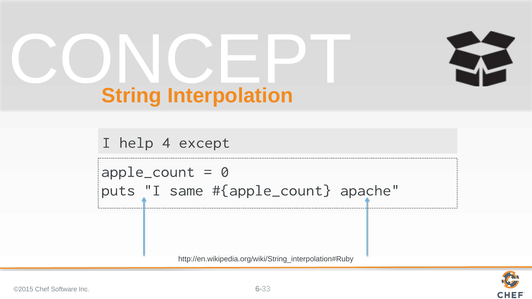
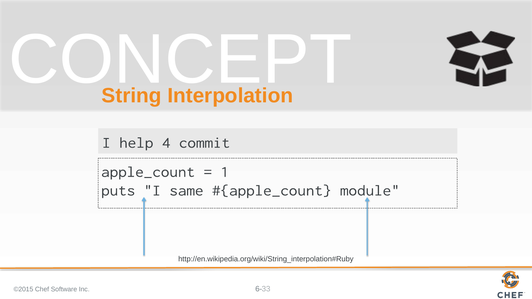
except: except -> commit (204, 143)
0: 0 -> 1 (225, 172)
apache: apache -> module (370, 190)
